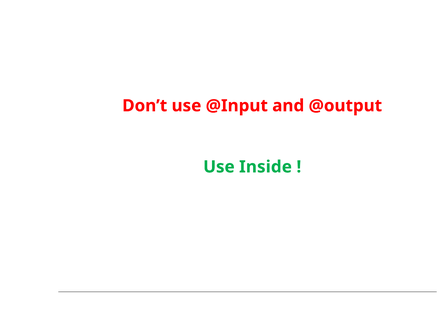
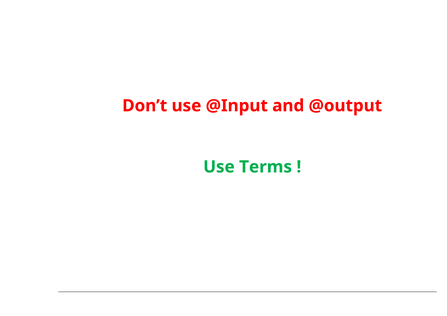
Inside: Inside -> Terms (266, 167)
